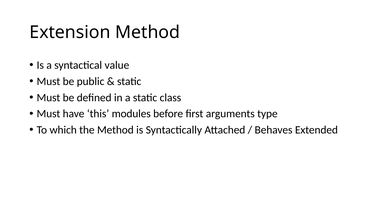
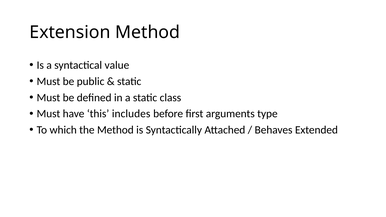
modules: modules -> includes (131, 114)
